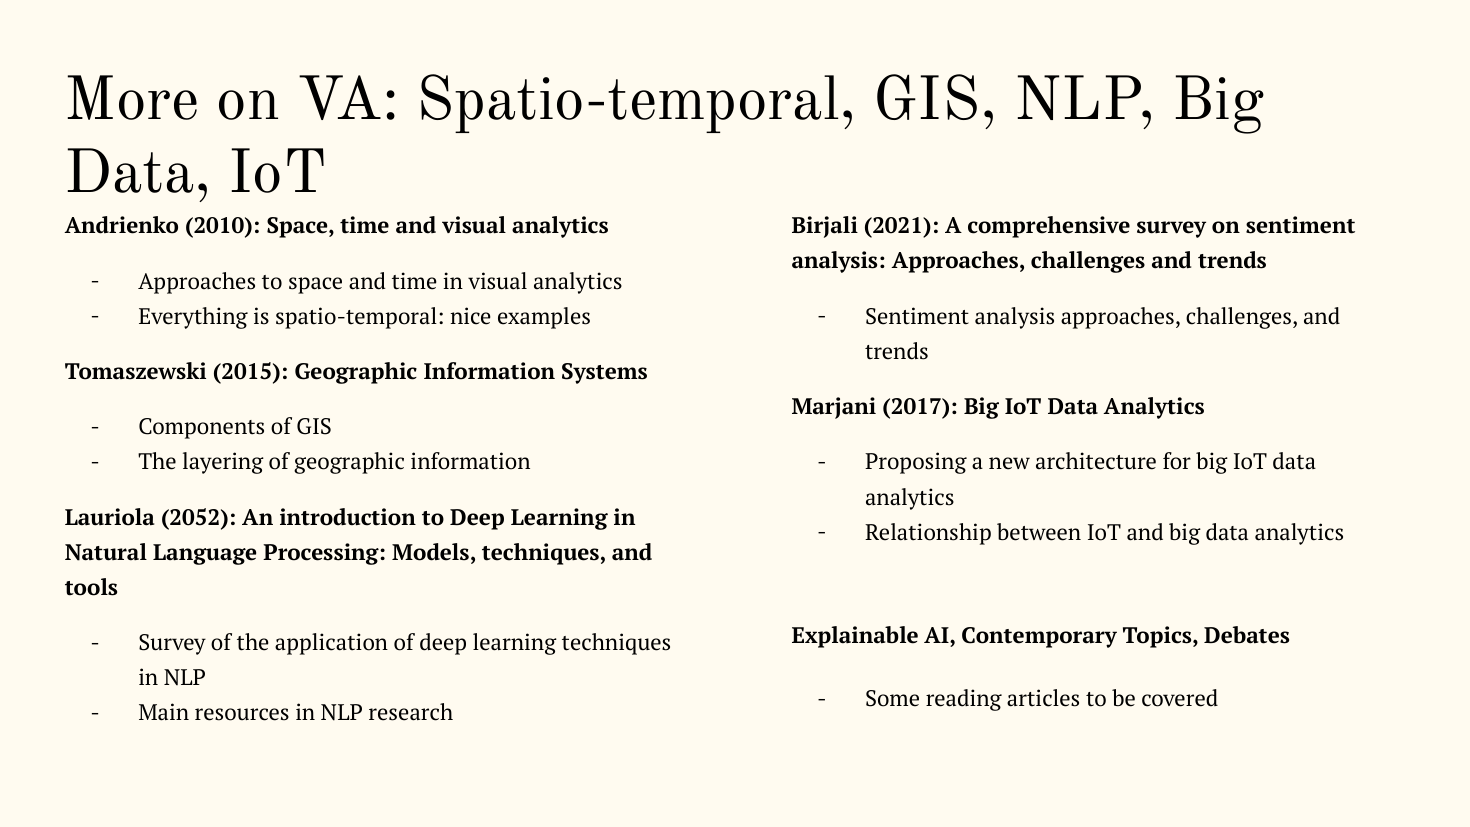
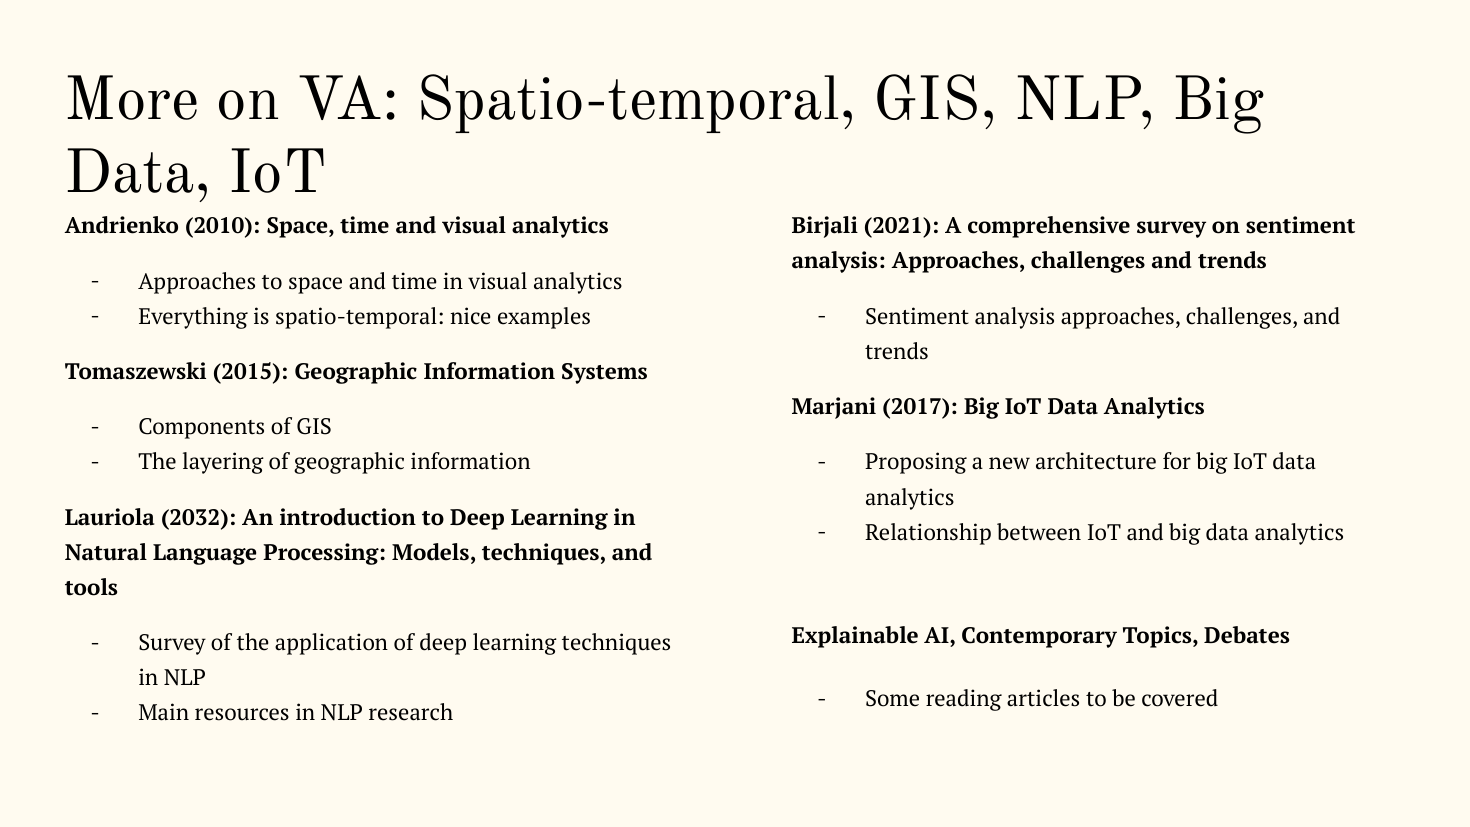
2052: 2052 -> 2032 (199, 518)
